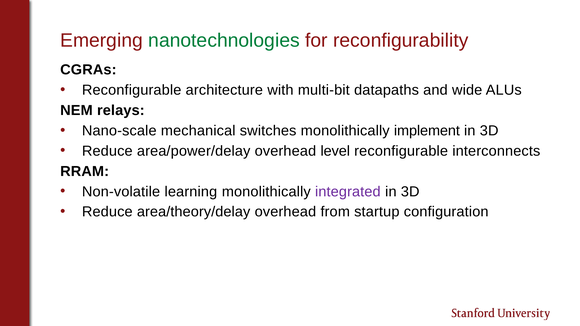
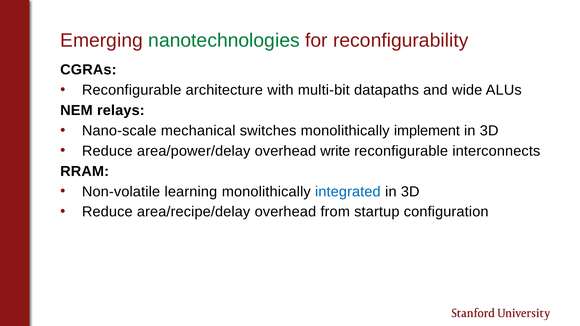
level: level -> write (335, 151)
integrated colour: purple -> blue (348, 192)
area/theory/delay: area/theory/delay -> area/recipe/delay (194, 212)
